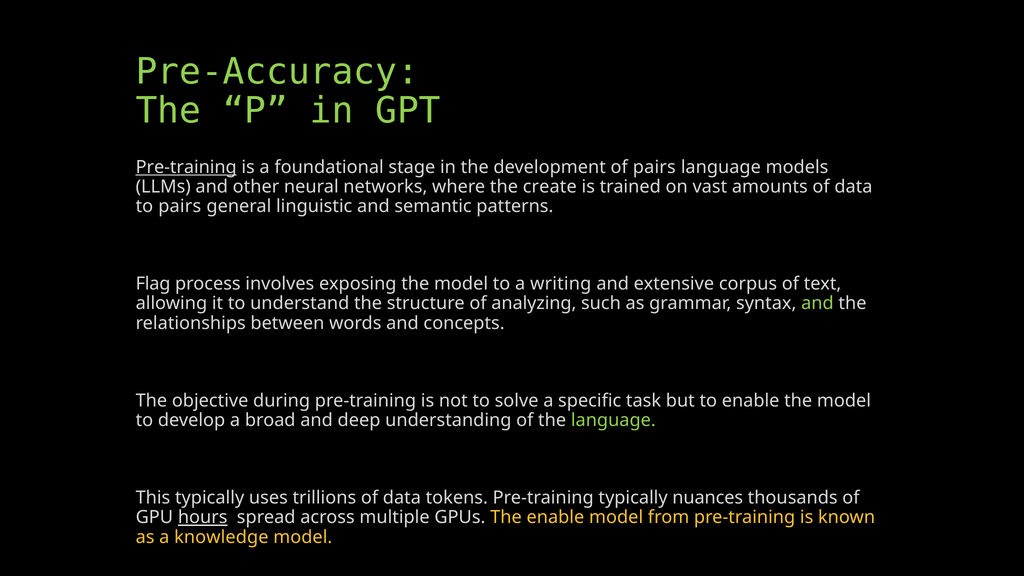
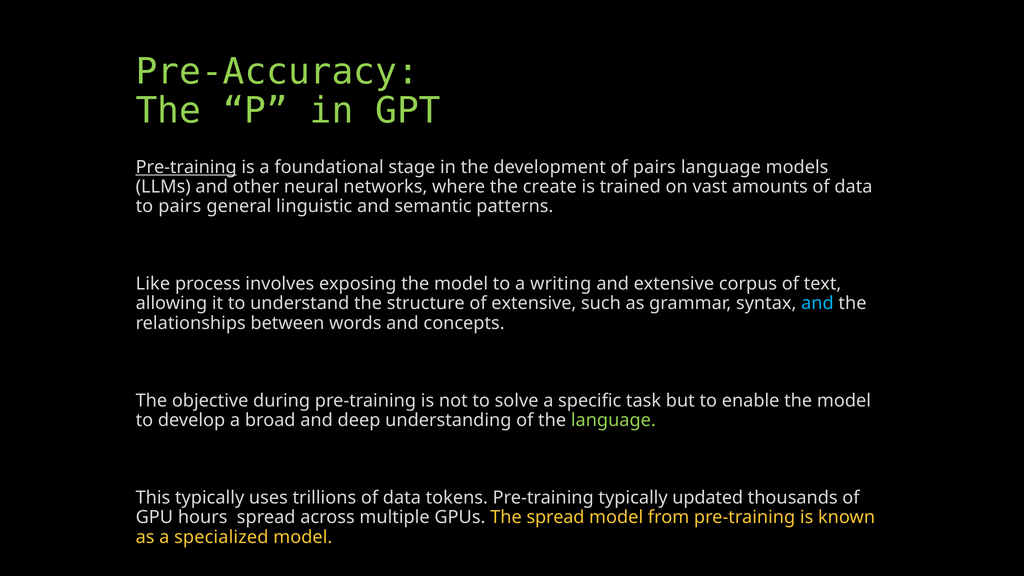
Flag: Flag -> Like (153, 284)
of analyzing: analyzing -> extensive (534, 303)
and colour: light green -> light blue (817, 303)
nuances: nuances -> updated (708, 498)
hours underline: present -> none (203, 517)
The enable: enable -> spread (556, 517)
knowledge: knowledge -> specialized (221, 537)
